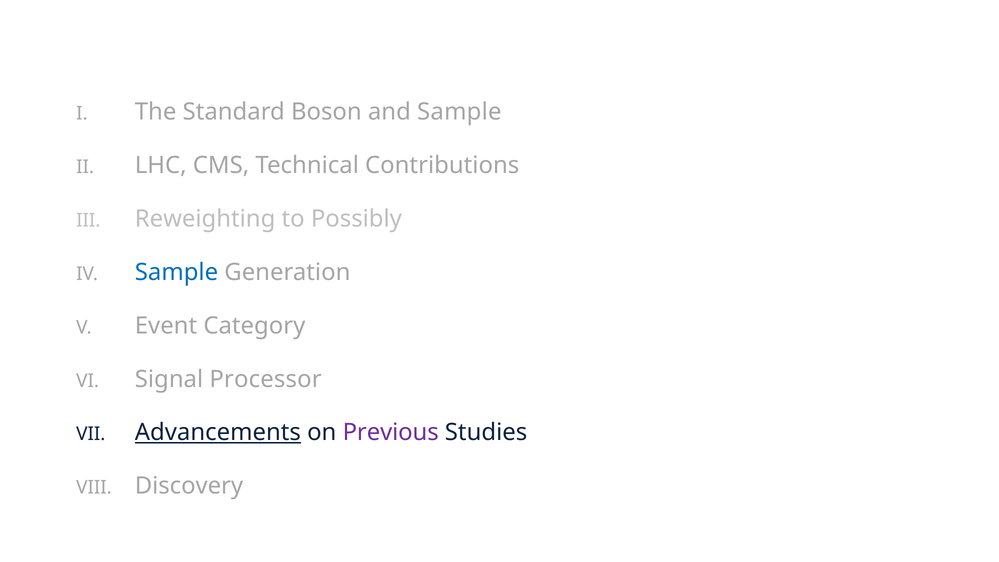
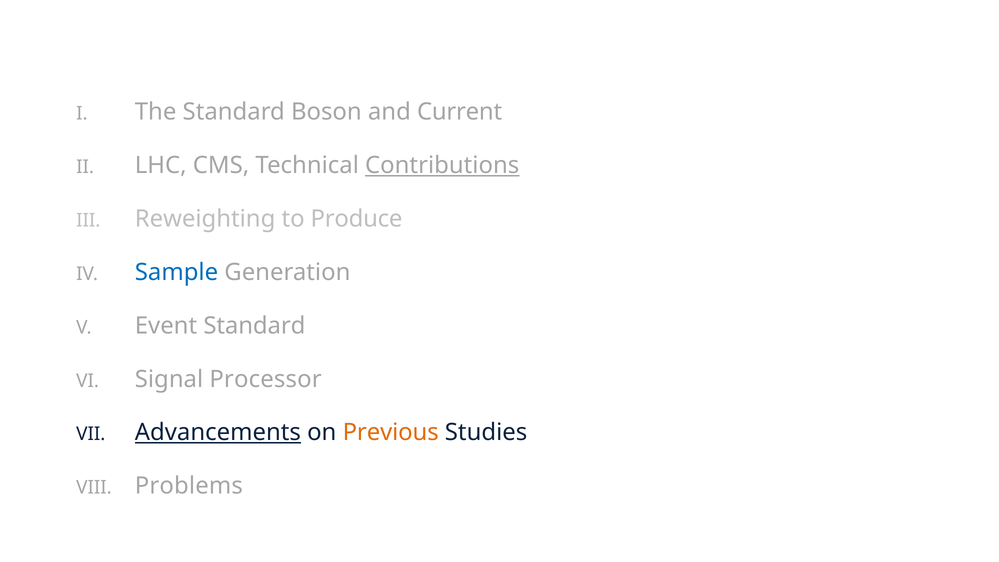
and Sample: Sample -> Current (460, 112)
Contributions underline: none -> present (442, 165)
Possibly: Possibly -> Produce (357, 219)
Event Category: Category -> Standard (254, 326)
Previous colour: purple -> orange (391, 433)
Discovery: Discovery -> Problems (189, 486)
